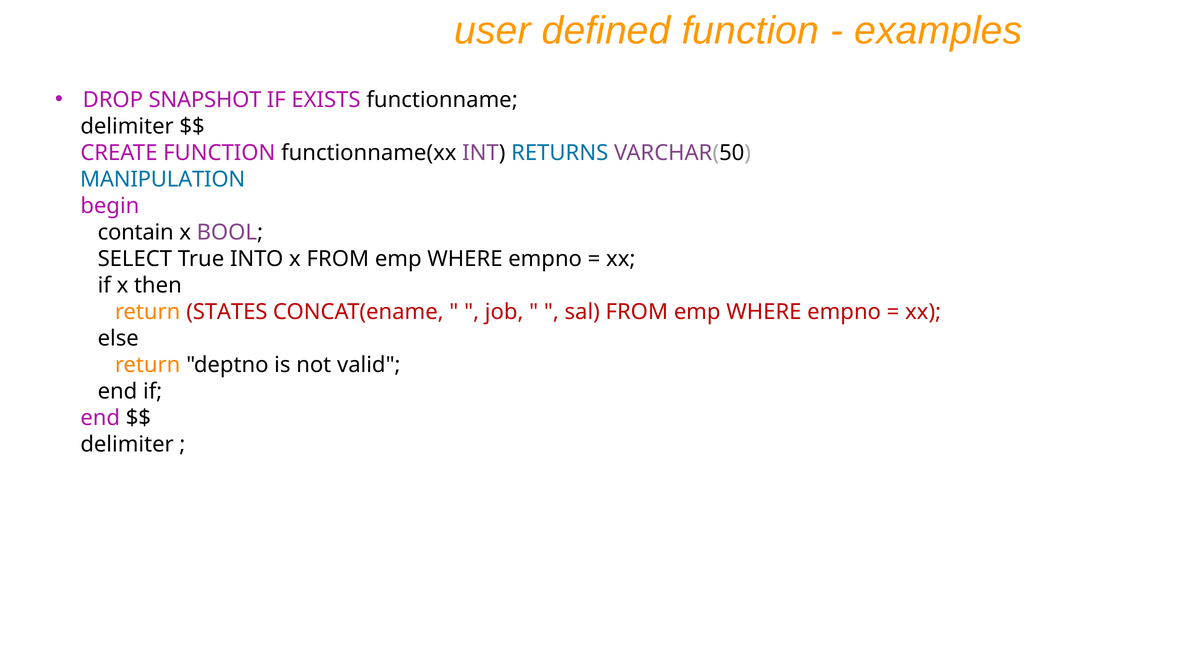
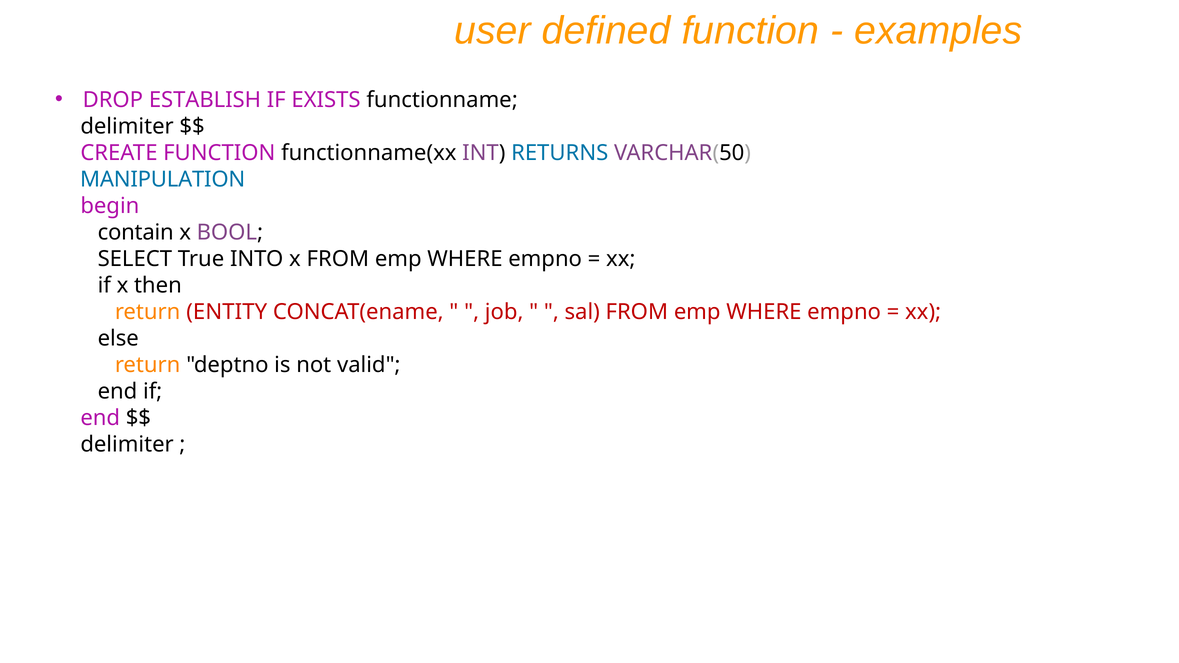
SNAPSHOT: SNAPSHOT -> ESTABLISH (205, 100)
STATES: STATES -> ENTITY (227, 312)
